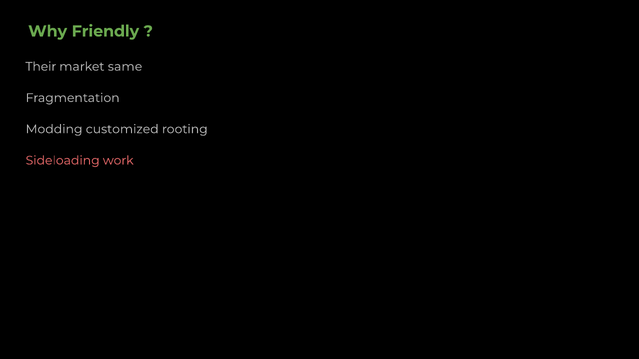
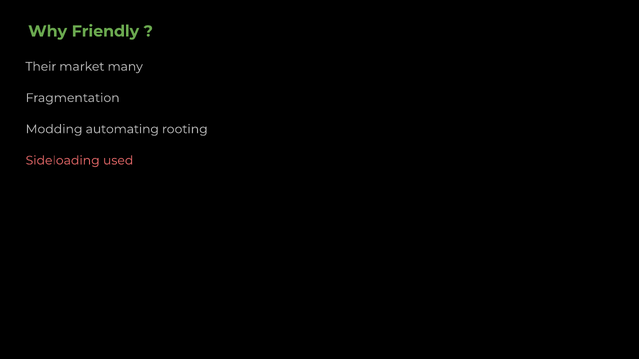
same: same -> many (125, 67)
customized: customized -> automating (122, 129)
work: work -> used (118, 161)
